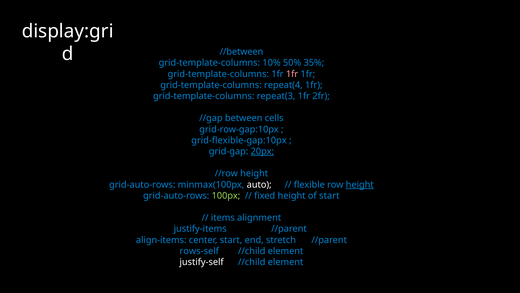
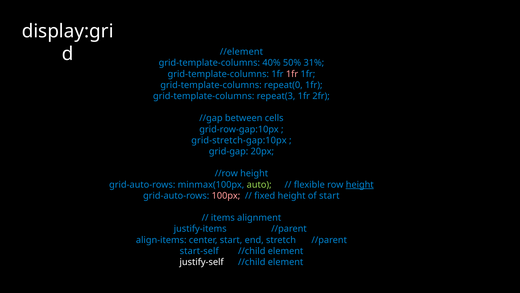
//between: //between -> //element (241, 52)
10%: 10% -> 40% (272, 63)
35%: 35% -> 31% (314, 63)
repeat(4: repeat(4 -> repeat(0 (283, 85)
grid-flexible-gap:10px: grid-flexible-gap:10px -> grid-stretch-gap:10px (239, 140)
20px underline: present -> none (262, 151)
auto colour: white -> light green (259, 184)
100px colour: light green -> pink (226, 195)
rows-self: rows-self -> start-self (199, 251)
